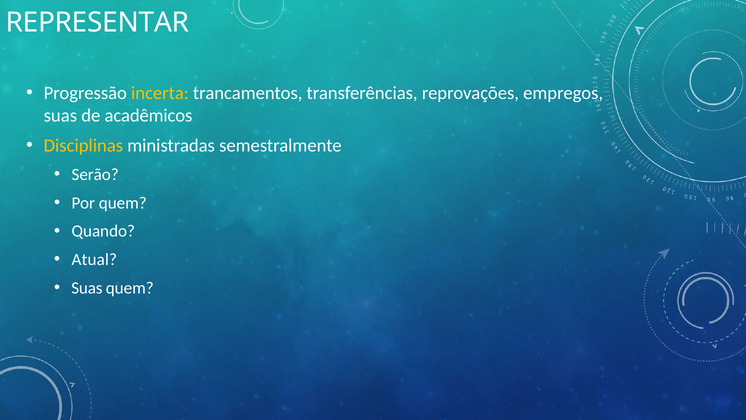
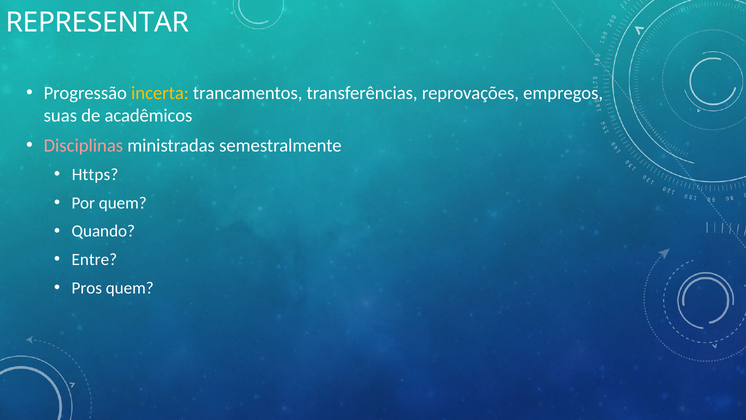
Disciplinas colour: yellow -> pink (83, 145)
Serão: Serão -> Https (95, 175)
Atual: Atual -> Entre (94, 259)
Suas: Suas -> Pros (87, 288)
